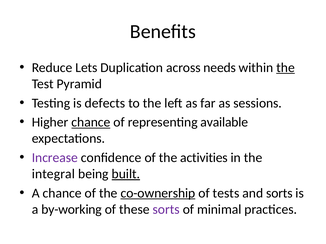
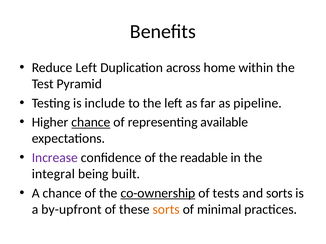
Reduce Lets: Lets -> Left (86, 68)
needs: needs -> home (220, 68)
the underline: present -> none (286, 68)
defects: defects -> include (105, 103)
sessions: sessions -> pipeline (258, 103)
activities: activities -> readable (204, 158)
built underline: present -> none (126, 174)
by-working: by-working -> by-upfront (71, 210)
sorts colour: purple -> orange (166, 210)
